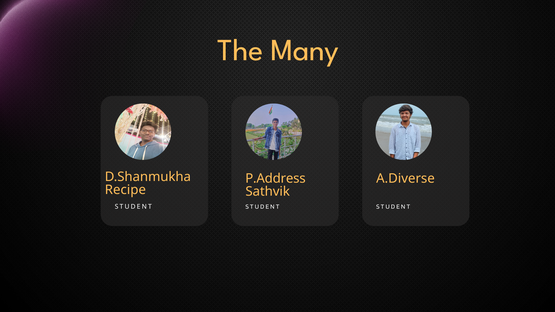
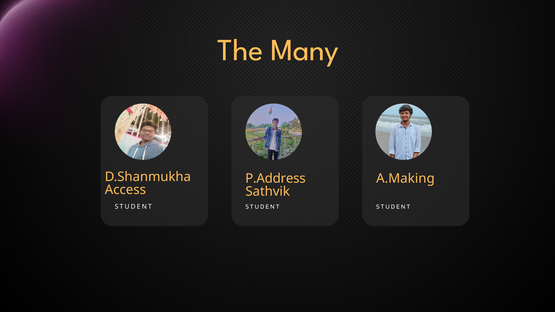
A.Diverse: A.Diverse -> A.Making (405, 178)
Recipe: Recipe -> Access (125, 190)
